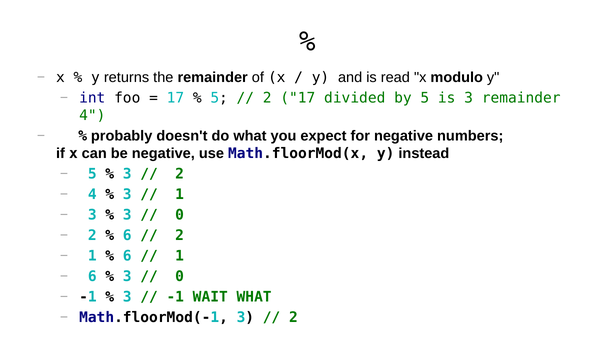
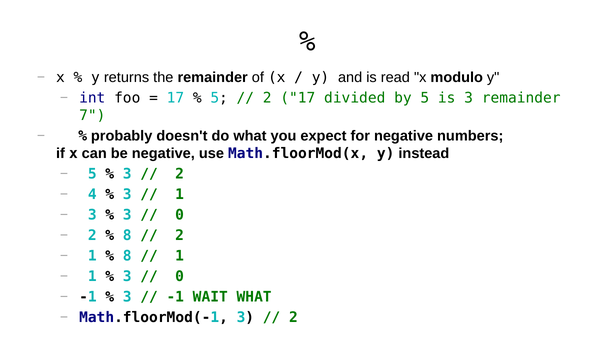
4: 4 -> 7 (92, 116)
6: 6 -> 8 (127, 236)
6: 6 -> 8 (127, 256)
6: 6 -> 1 (92, 277)
